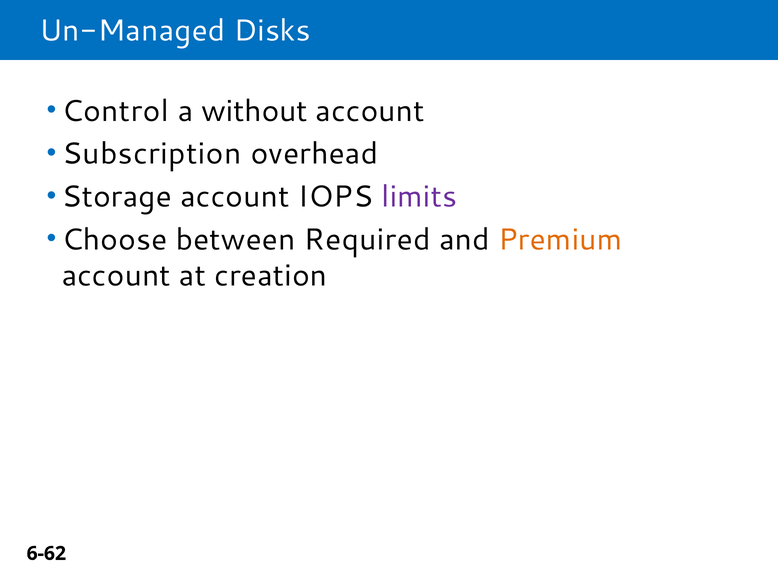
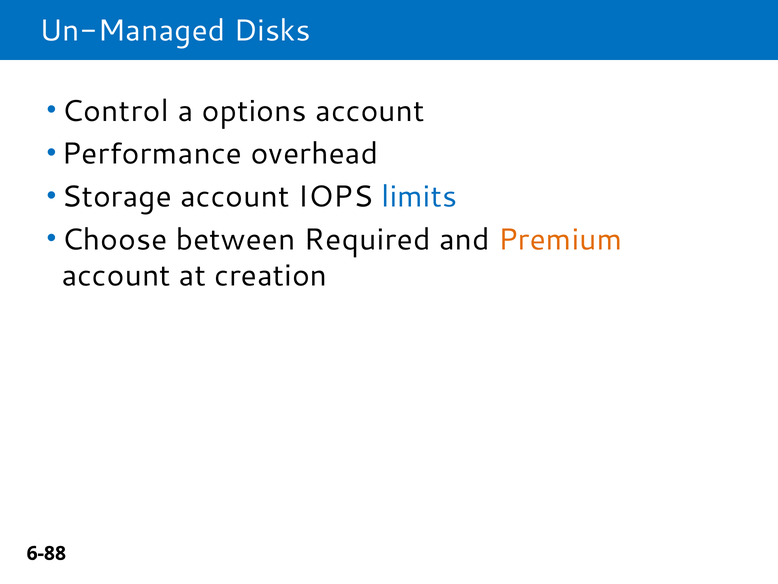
without: without -> options (254, 111)
Subscription: Subscription -> Performance (152, 154)
limits colour: purple -> blue (419, 197)
6-62: 6-62 -> 6-88 (46, 553)
